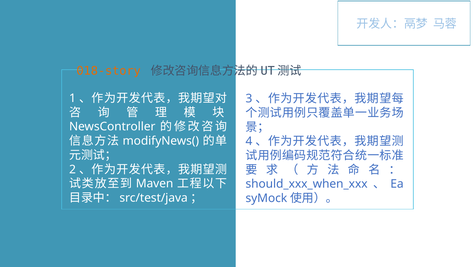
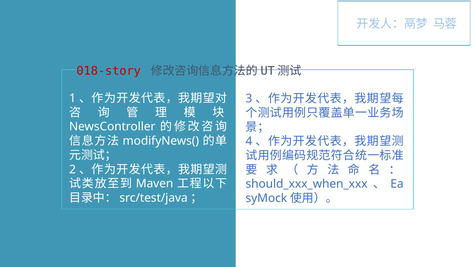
018-story colour: orange -> red (109, 71)
